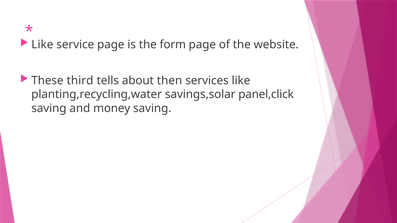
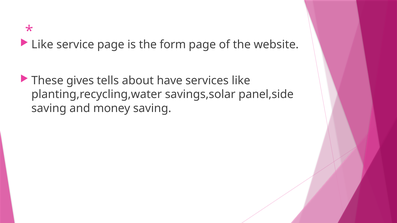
third: third -> gives (80, 81)
then: then -> have (170, 81)
panel,click: panel,click -> panel,side (266, 95)
